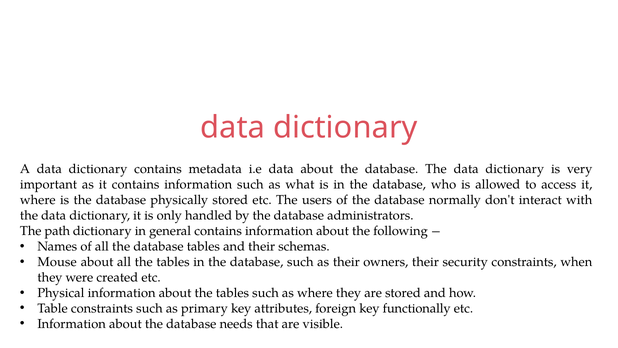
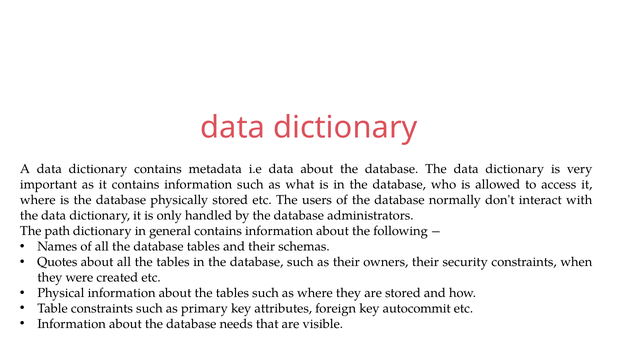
Mouse: Mouse -> Quotes (57, 262)
functionally: functionally -> autocommit (417, 308)
